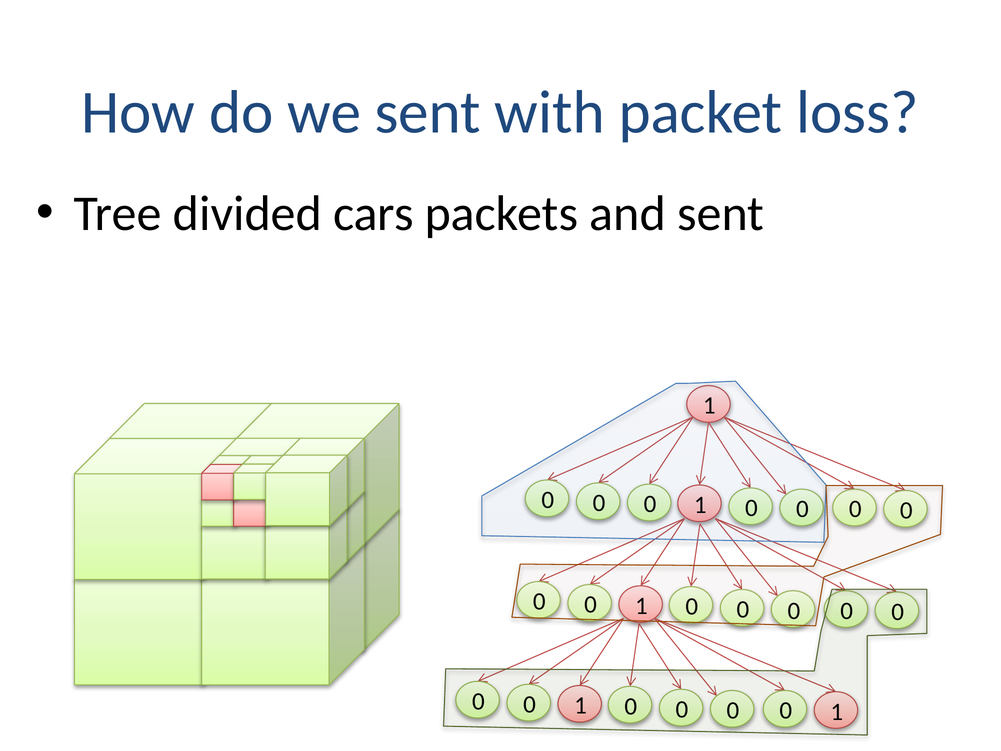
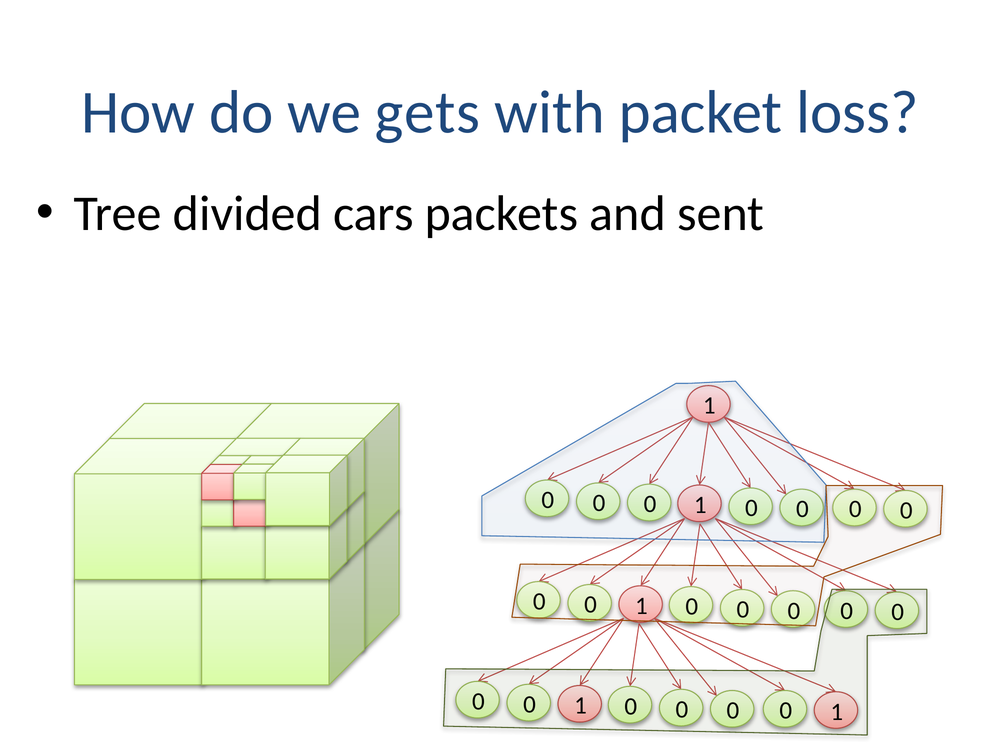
we sent: sent -> gets (427, 113)
